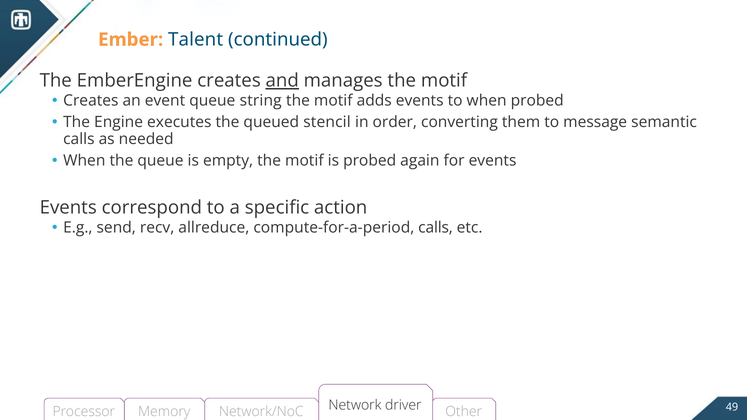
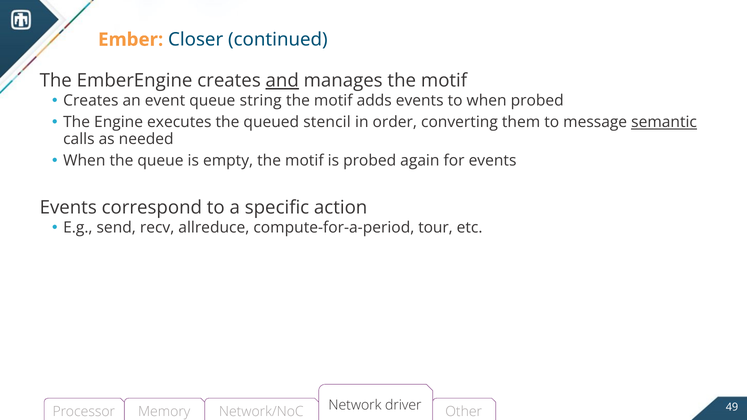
Talent: Talent -> Closer (196, 40)
semantic underline: none -> present (664, 122)
compute-for-a-period calls: calls -> tour (435, 228)
